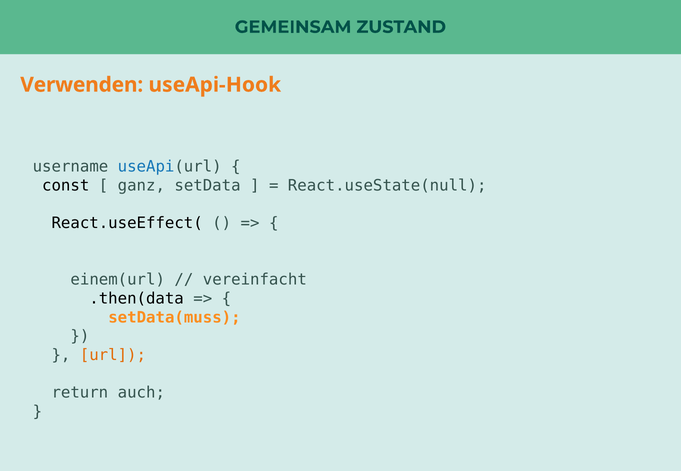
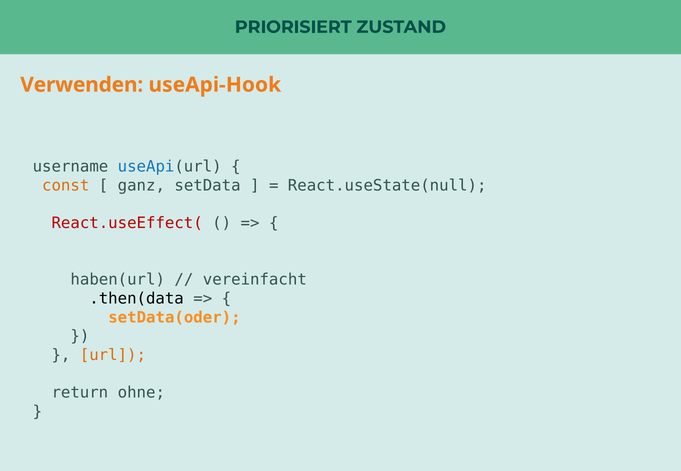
GEMEINSAM: GEMEINSAM -> PRIORISIERT (293, 27)
const colour: black -> orange (66, 186)
React.useEffect( colour: black -> red (127, 223)
einem(url: einem(url -> haben(url (118, 280)
setData(muss: setData(muss -> setData(oder (174, 318)
auch: auch -> ohne (141, 393)
